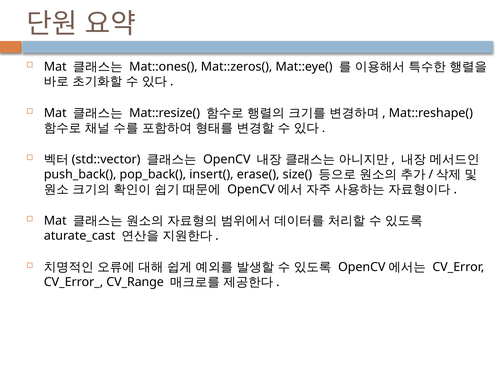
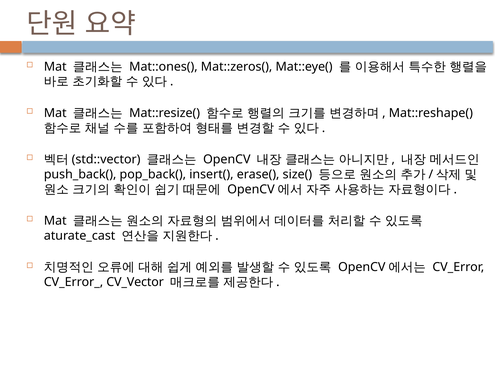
CV_Range: CV_Range -> CV_Vector (135, 282)
